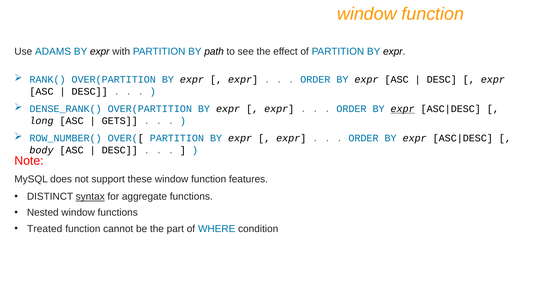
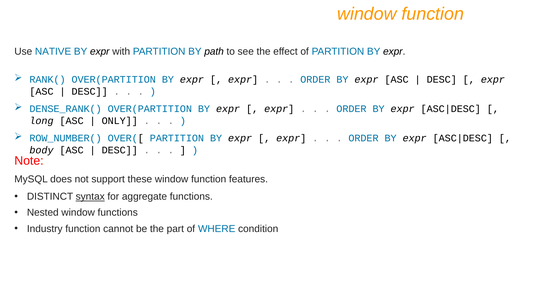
ADAMS: ADAMS -> NATIVE (53, 51)
expr underline: present -> none (403, 109)
GETS: GETS -> ONLY (120, 121)
Treated: Treated -> Industry (45, 229)
